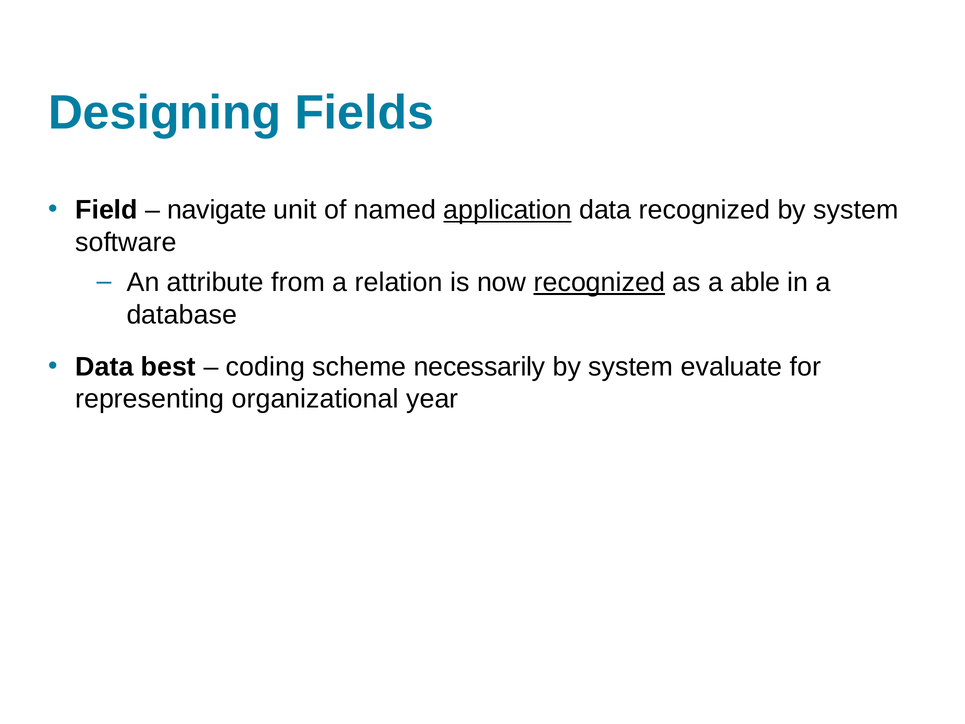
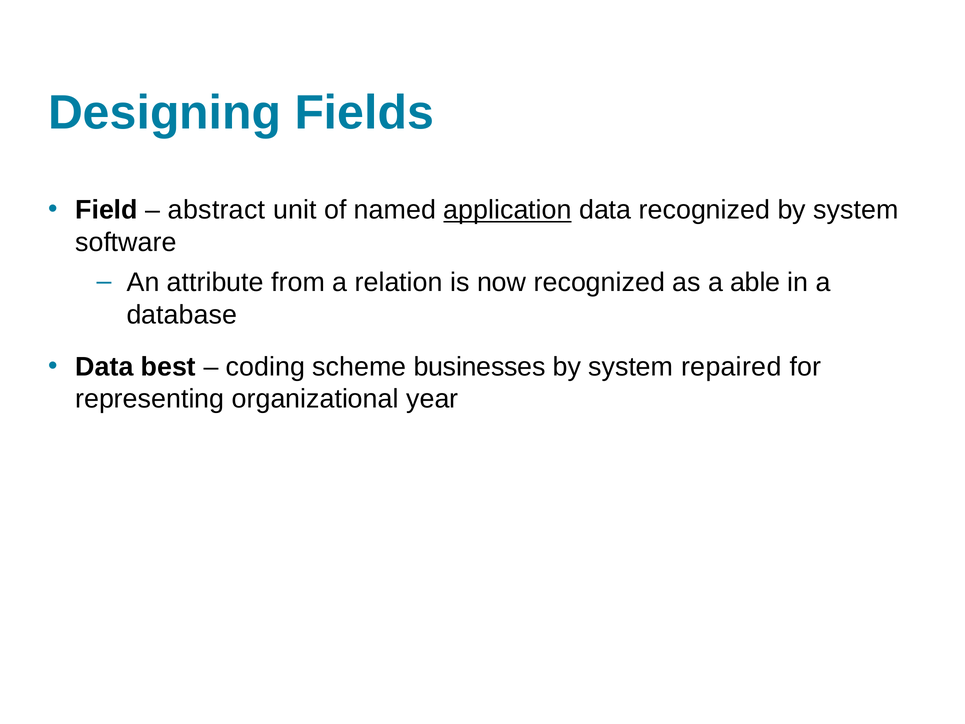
navigate: navigate -> abstract (217, 210)
recognized underline: present -> none (599, 282)
necessarily: necessarily -> businesses (480, 367)
evaluate: evaluate -> repaired (731, 367)
